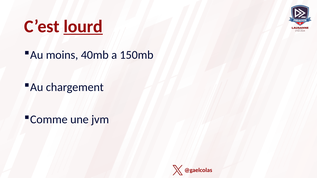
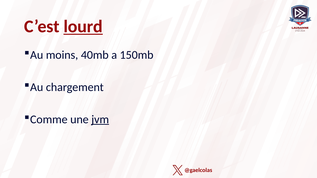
jvm underline: none -> present (100, 120)
